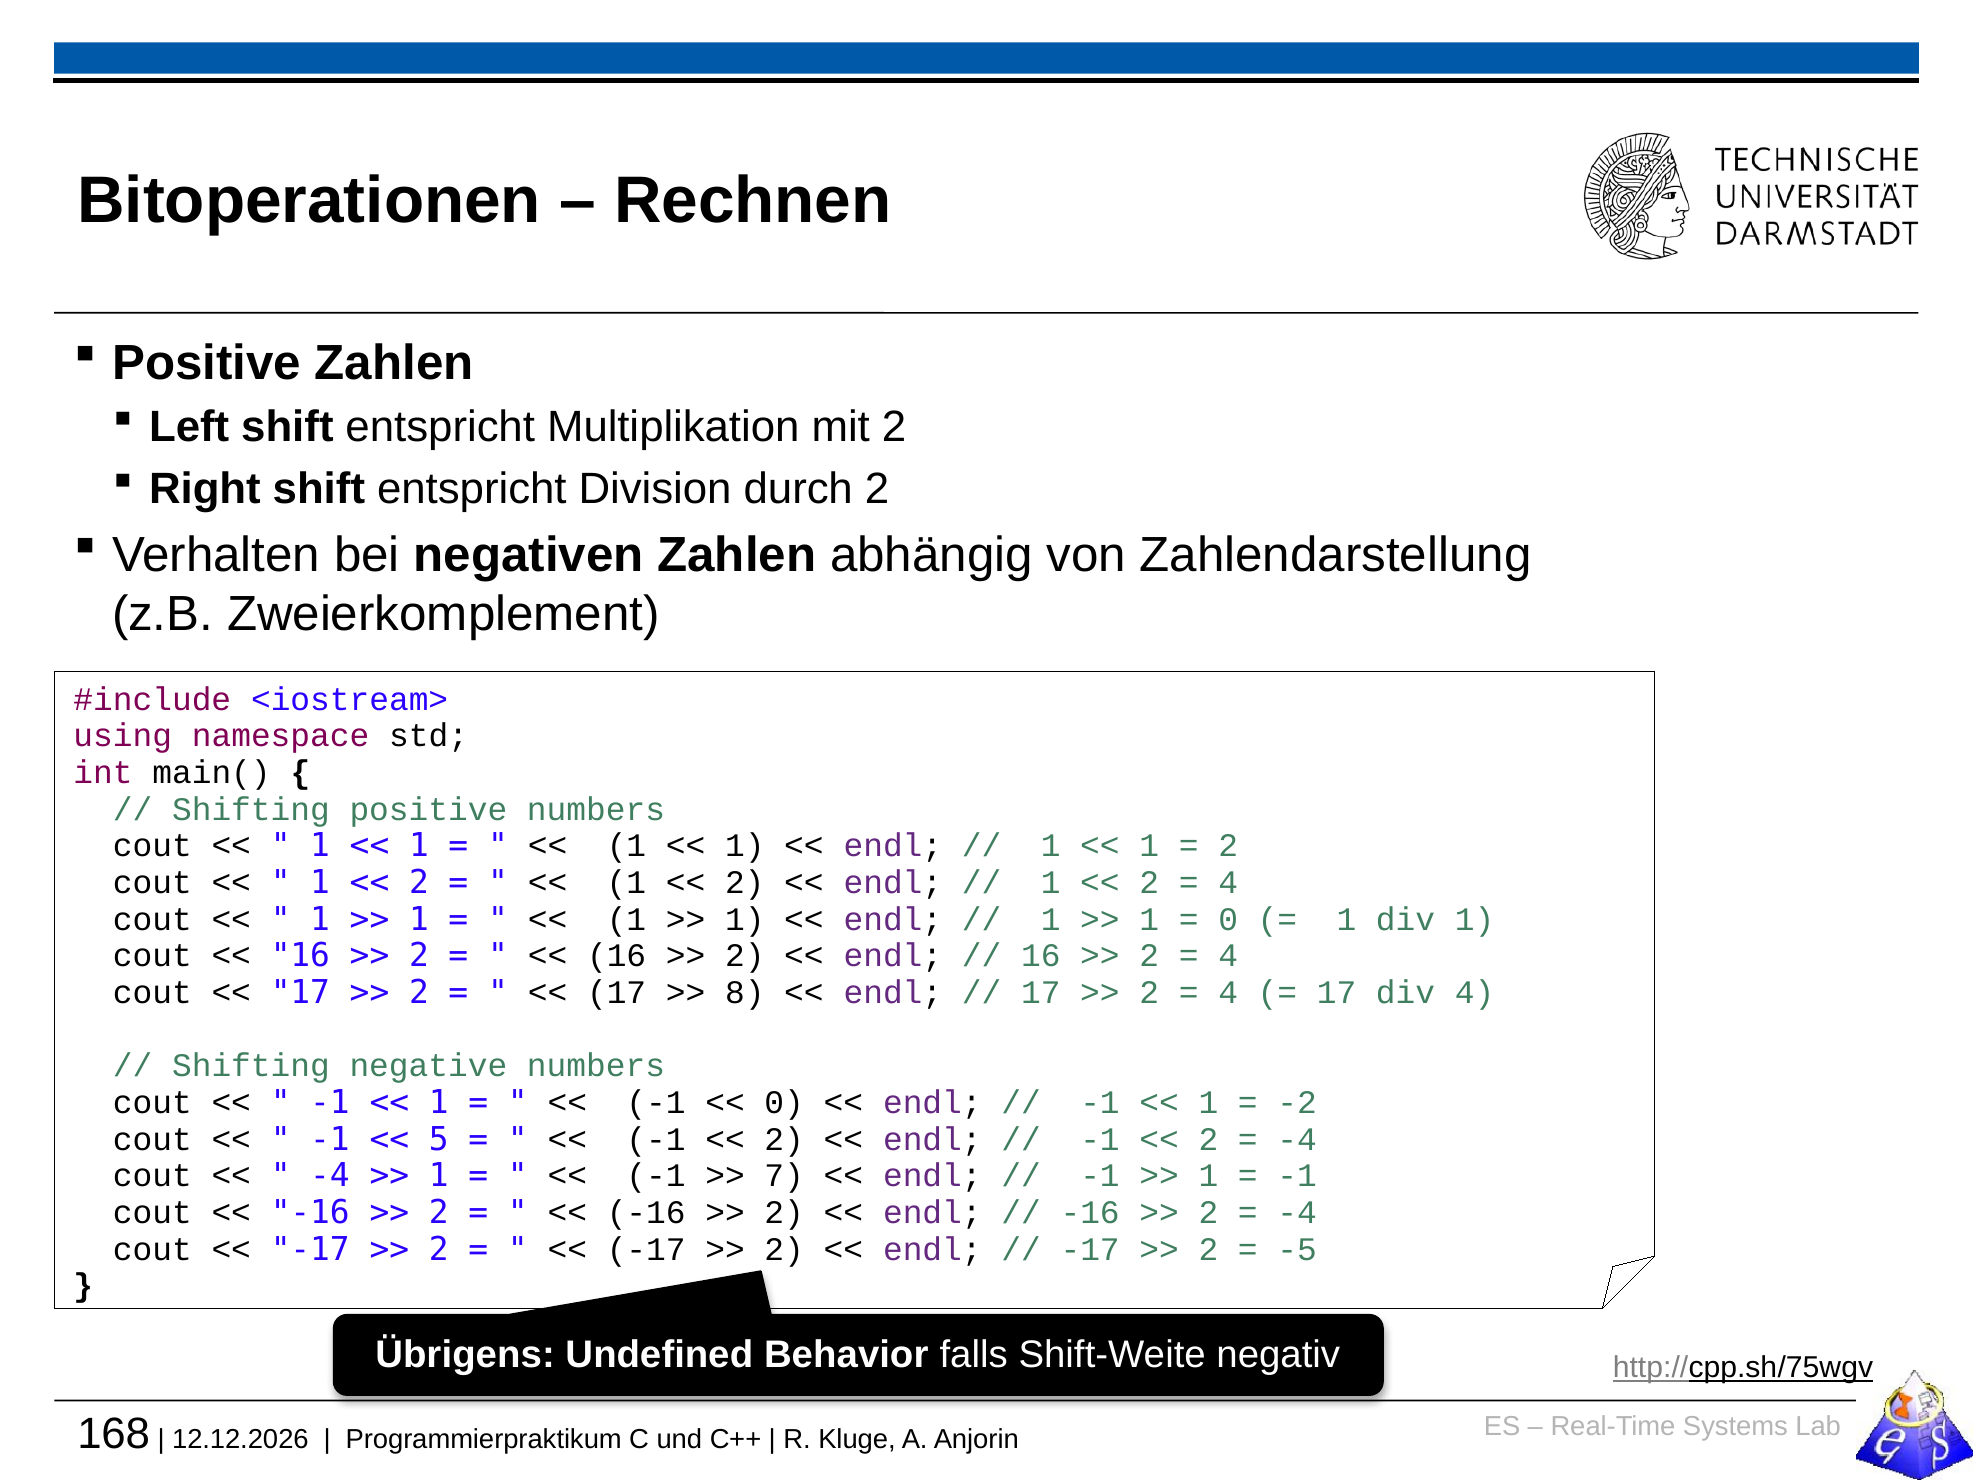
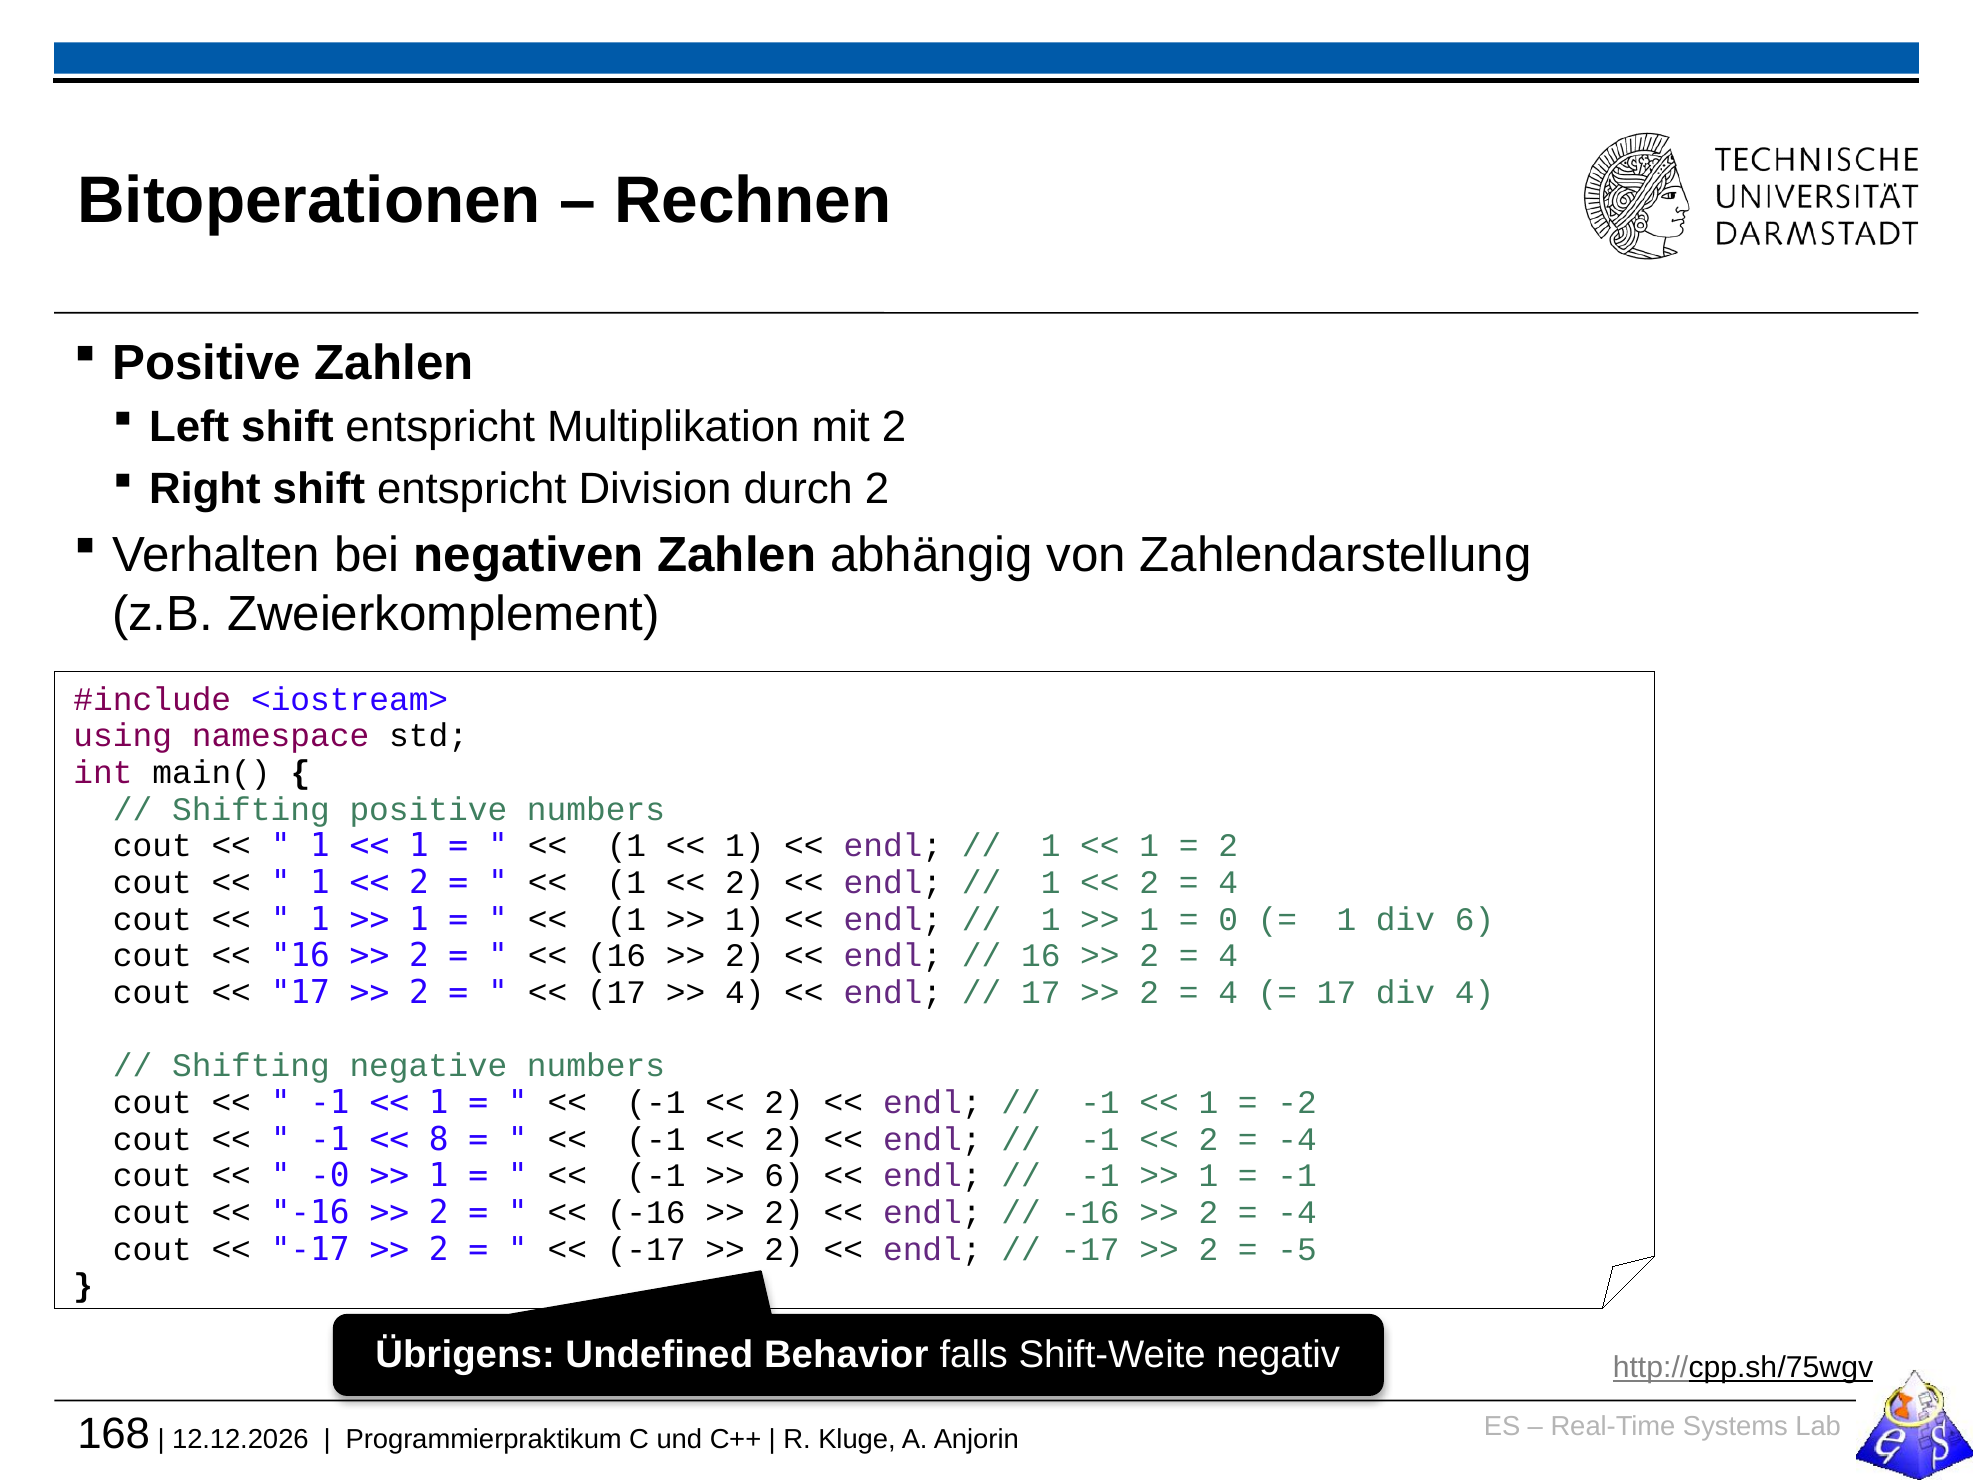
div 1: 1 -> 6 (1475, 919)
8: 8 -> 4 (745, 993)
0: 0 -> 2 (784, 1103)
5: 5 -> 8 (439, 1139)
-4: -4 -> -0 (330, 1176)
7: 7 -> 6 (784, 1176)
